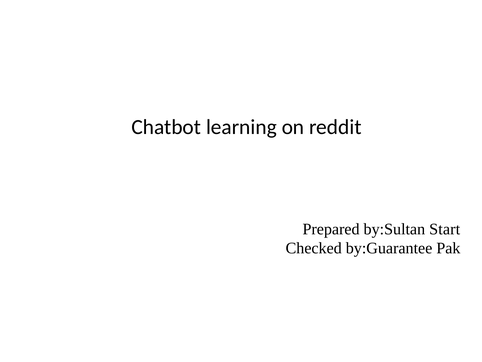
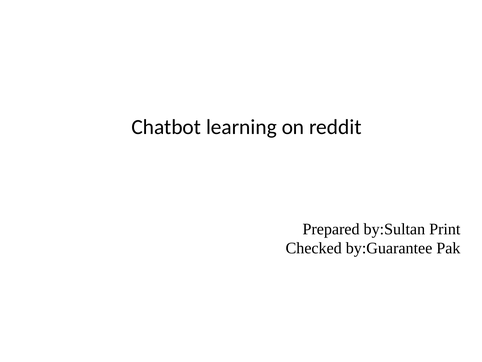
Start: Start -> Print (445, 229)
